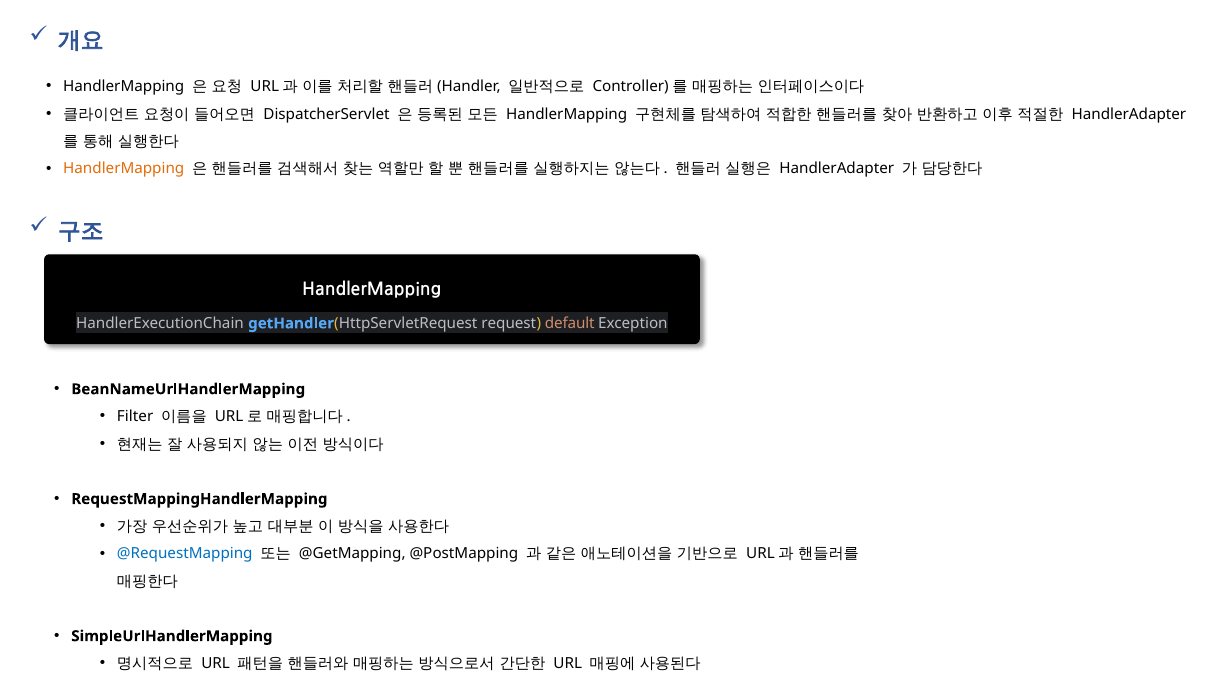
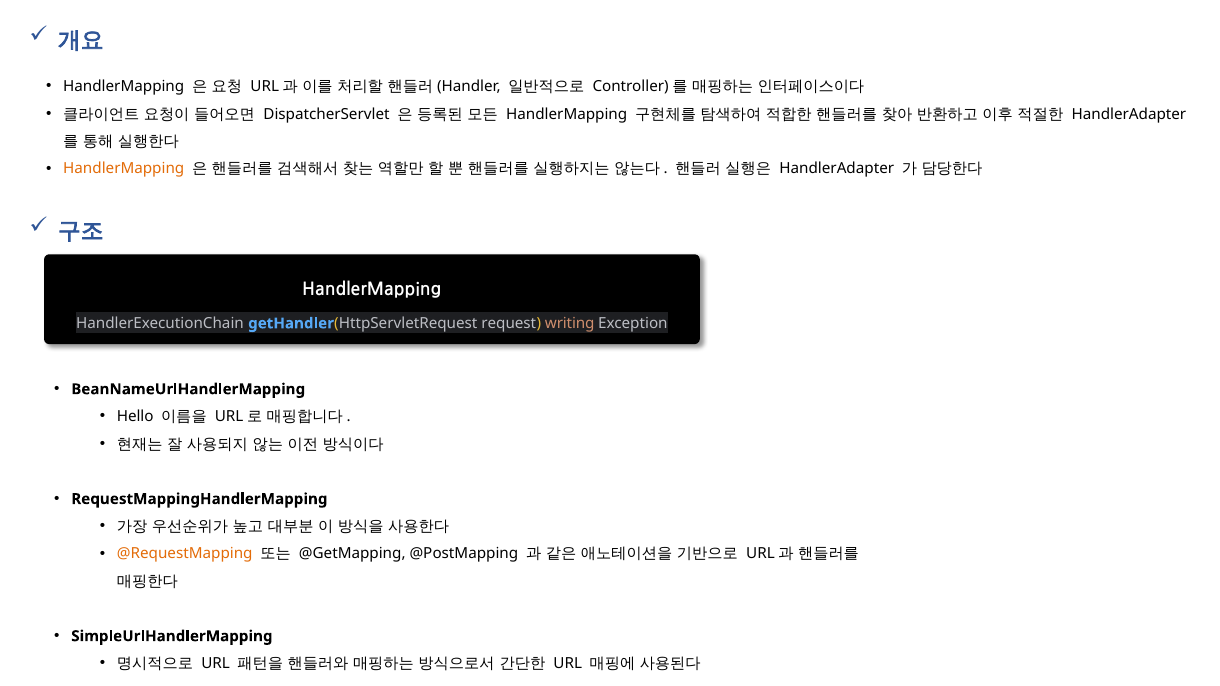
default: default -> writing (570, 323)
Filter: Filter -> Hello (135, 417)
@RequestMapping colour: blue -> orange (185, 554)
